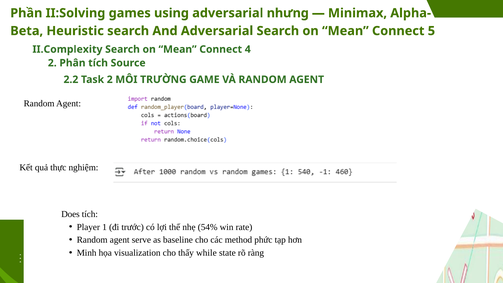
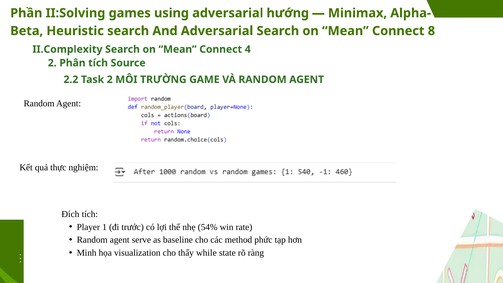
nhưng: nhưng -> hướng (288, 13)
5: 5 -> 8 (431, 31)
Does: Does -> Đích (70, 214)
